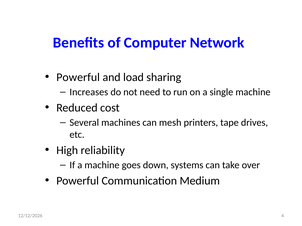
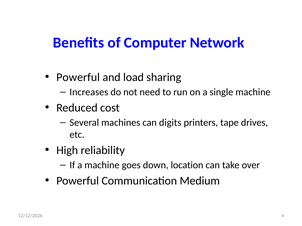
mesh: mesh -> digits (170, 123)
systems: systems -> location (187, 165)
